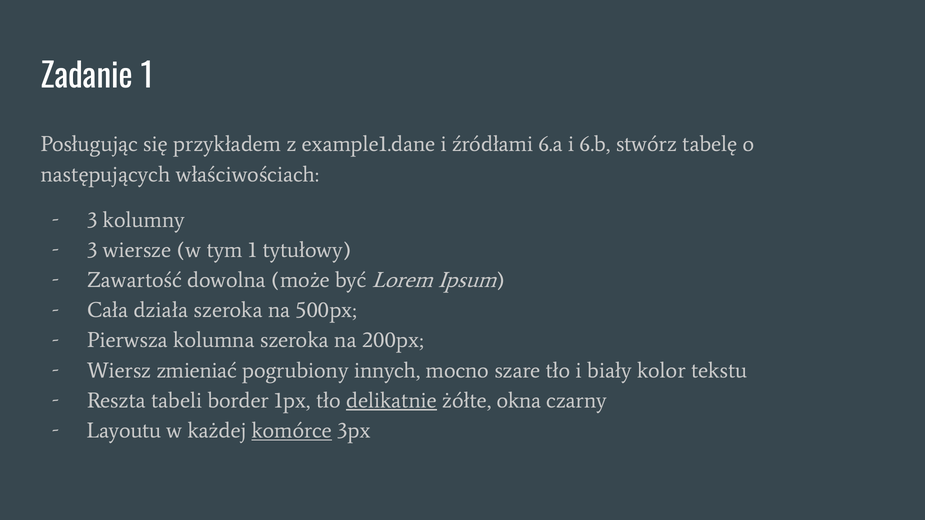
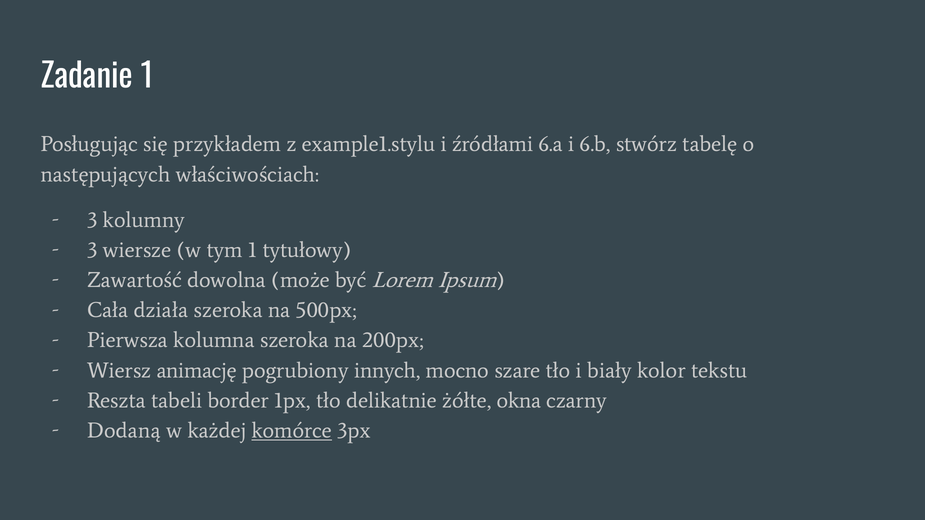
example1.dane: example1.dane -> example1.stylu (369, 144)
zmieniać: zmieniać -> animację (197, 371)
delikatnie underline: present -> none (391, 401)
Layoutu: Layoutu -> Dodaną (124, 431)
